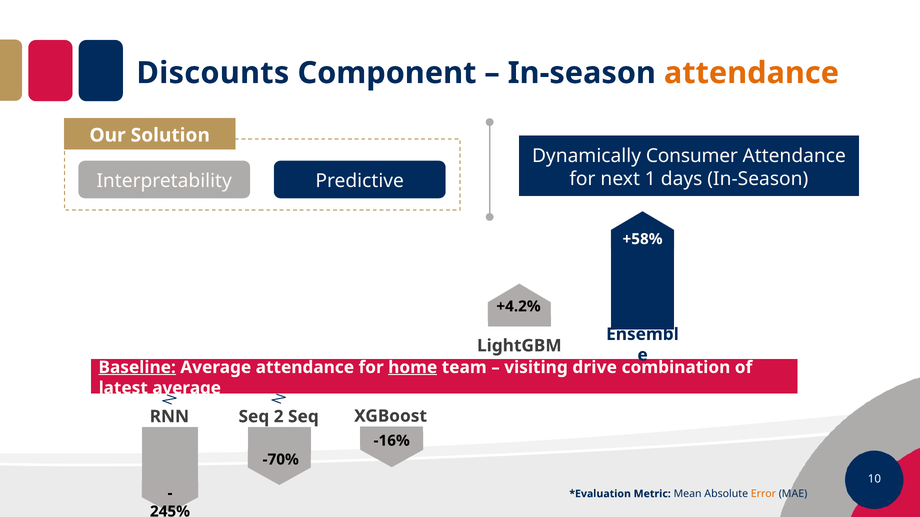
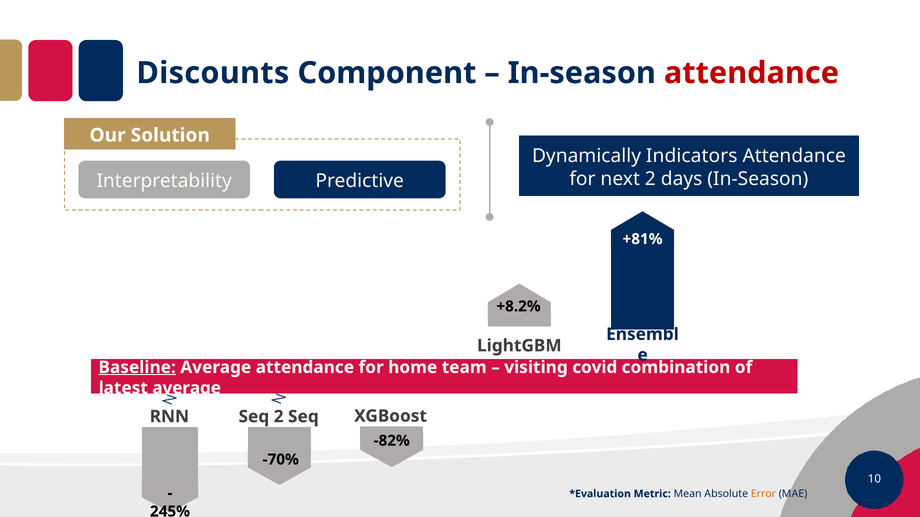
attendance colour: orange -> red (751, 73)
Consumer: Consumer -> Indicators (692, 156)
next 1: 1 -> 2 (650, 179)
+58%: +58% -> +81% (643, 239)
+4.2%: +4.2% -> +8.2% (519, 307)
home underline: present -> none (413, 368)
drive: drive -> covid (595, 368)
-16%: -16% -> -82% (392, 441)
